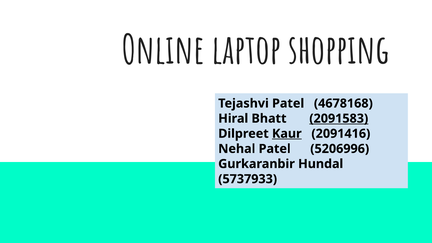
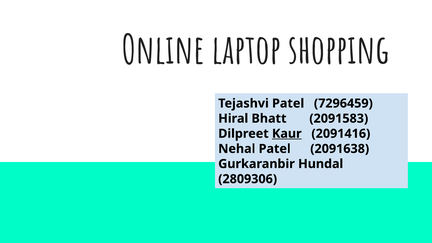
4678168: 4678168 -> 7296459 (343, 103)
2091583 underline: present -> none (339, 119)
5206996: 5206996 -> 2091638 (340, 149)
5737933: 5737933 -> 2809306 (248, 179)
